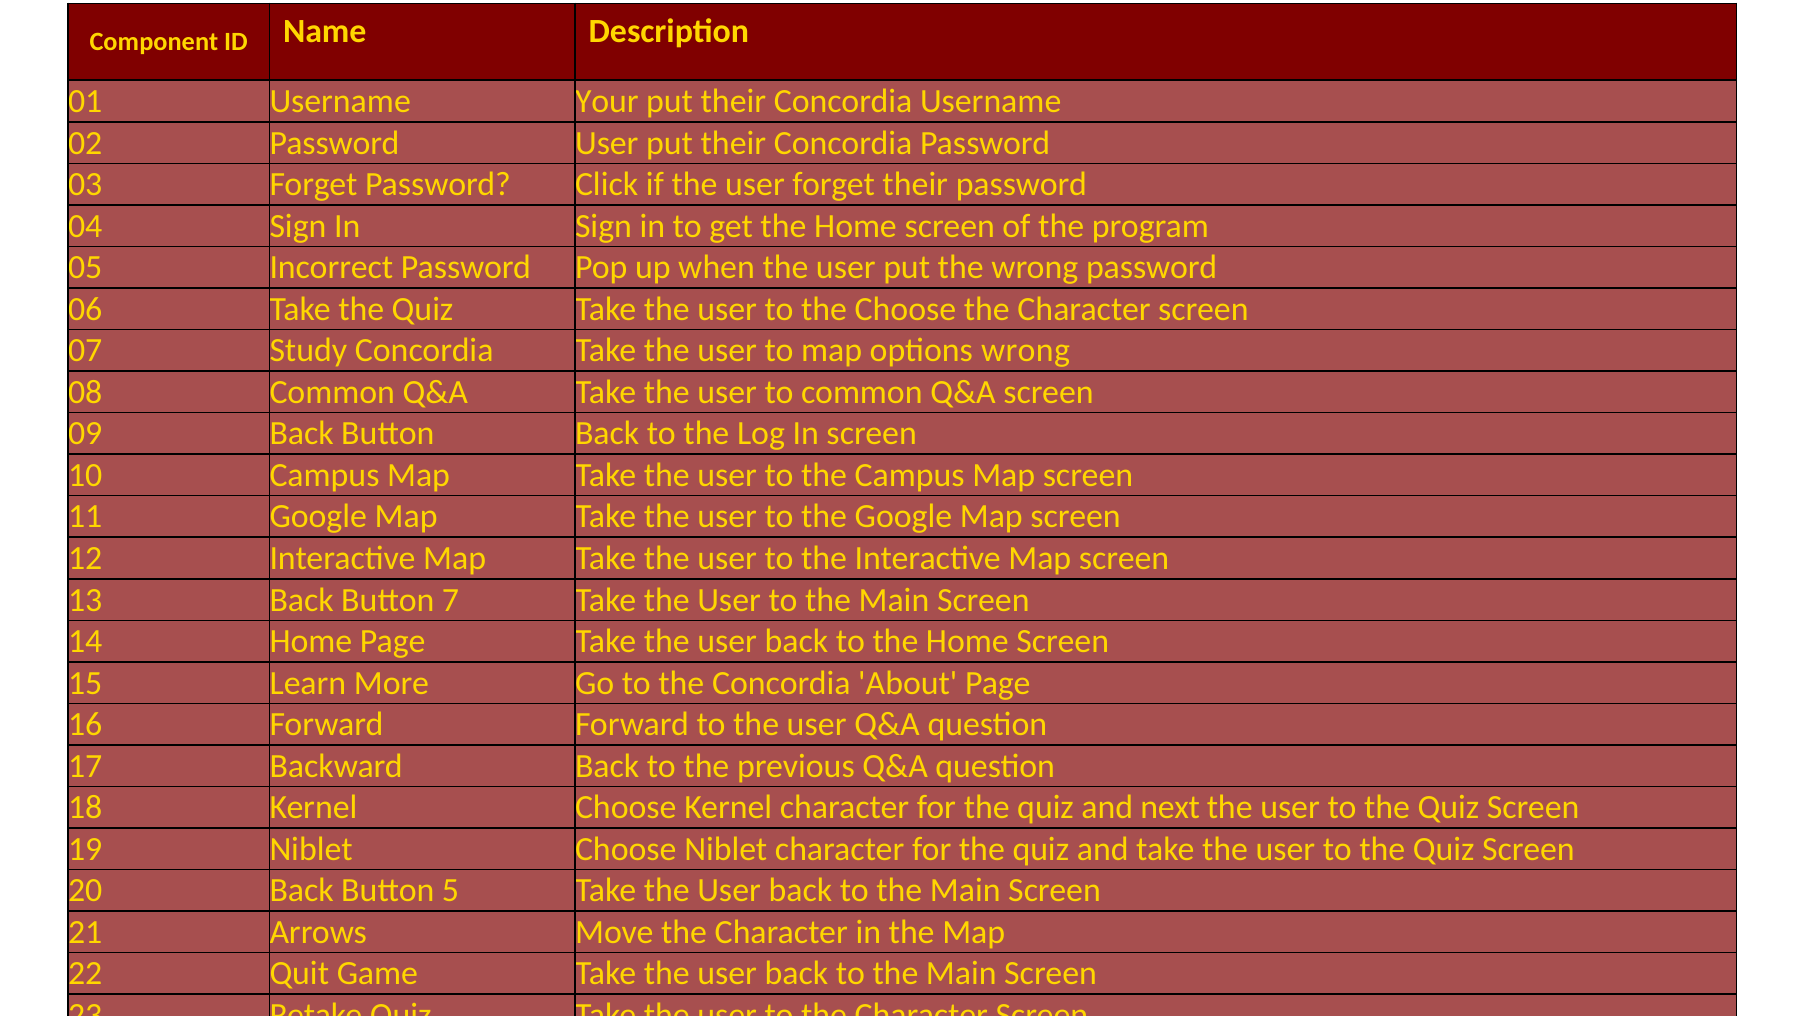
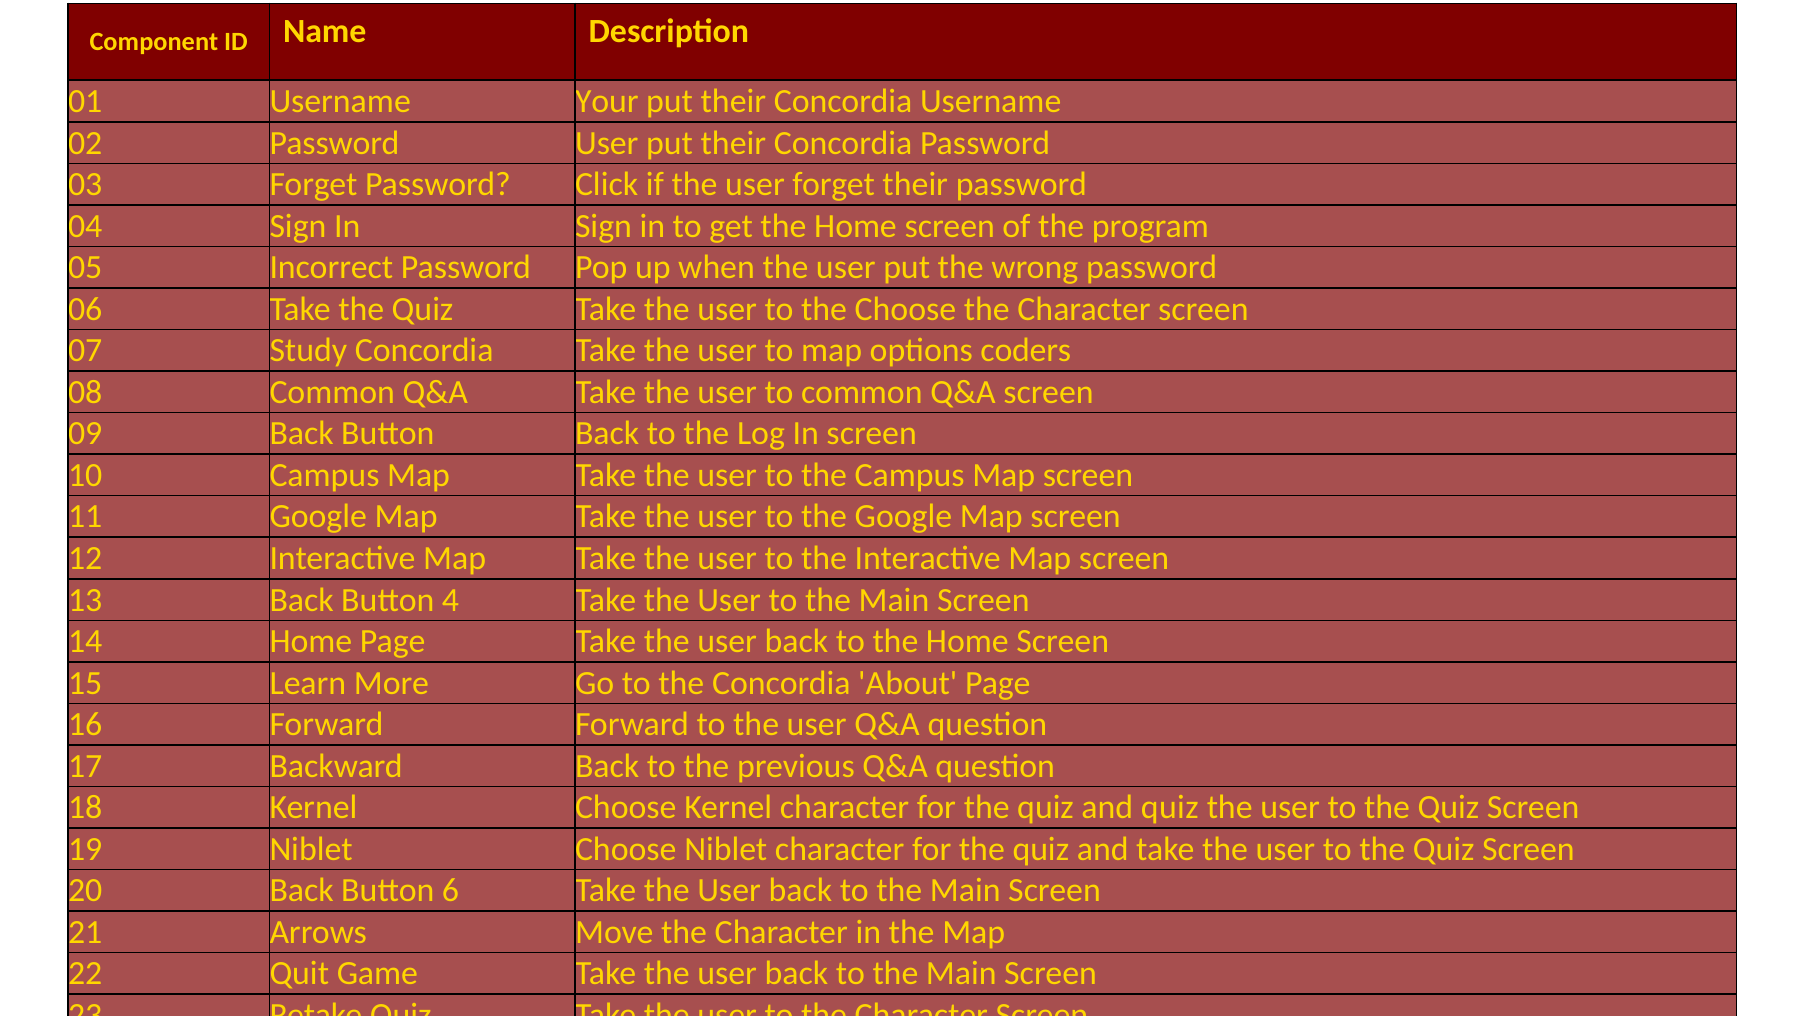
options wrong: wrong -> coders (1026, 351)
7: 7 -> 4 (450, 600)
and next: next -> quiz (1170, 807)
5: 5 -> 6 (450, 891)
